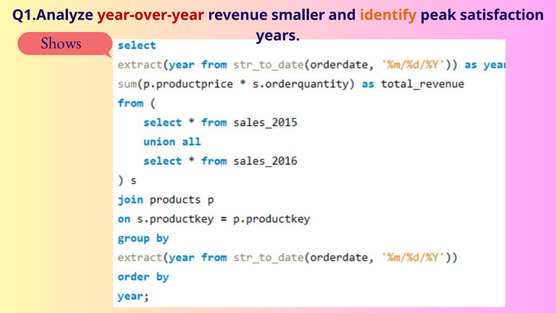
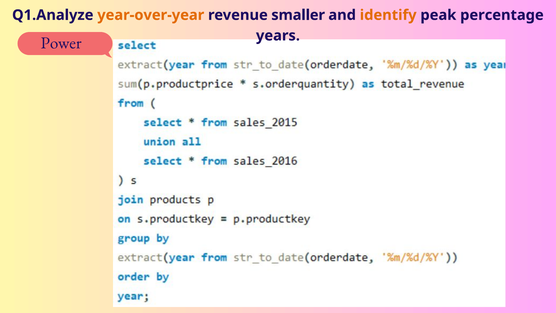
year-over-year colour: red -> orange (151, 15)
satisfaction: satisfaction -> percentage (502, 15)
Shows: Shows -> Power (61, 43)
